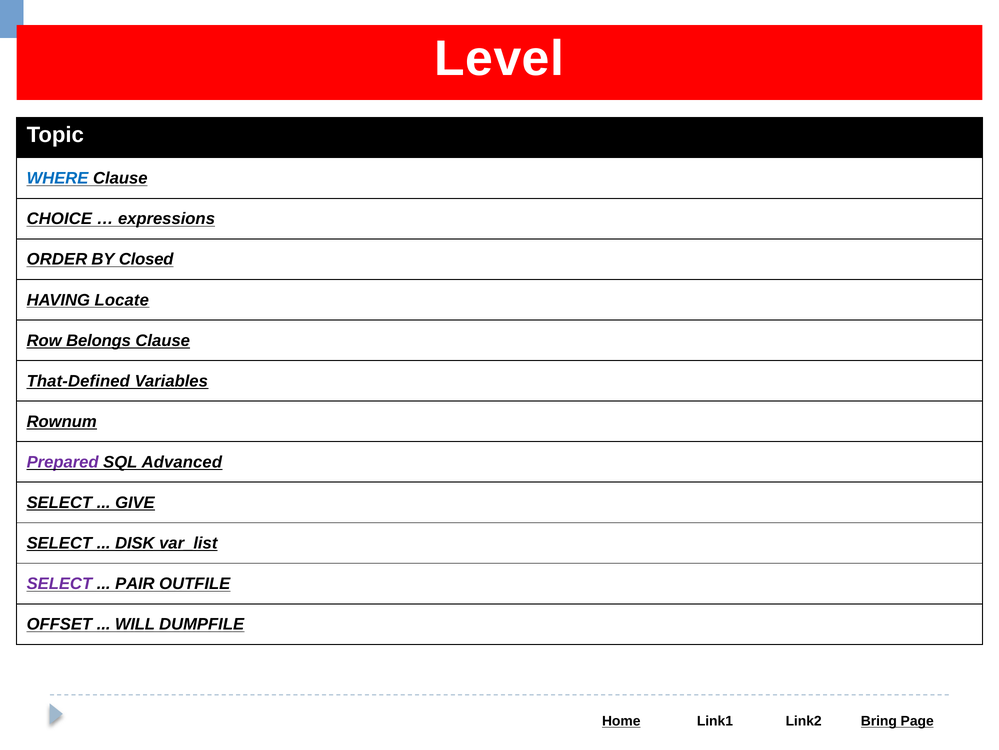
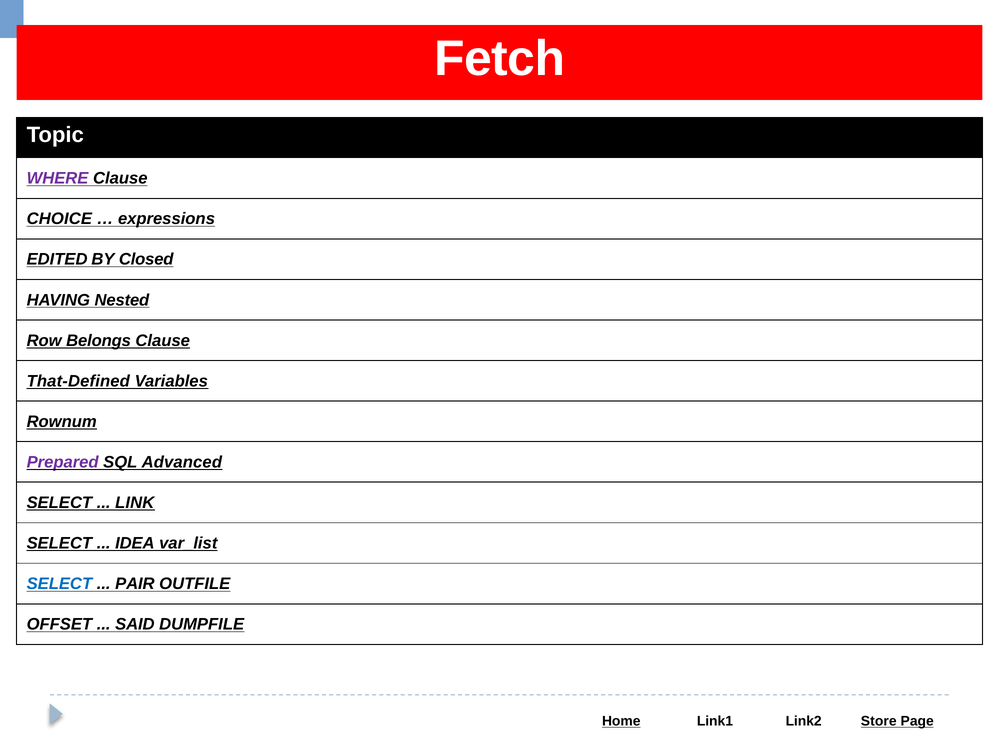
Level: Level -> Fetch (500, 59)
WHERE colour: blue -> purple (58, 178)
ORDER: ORDER -> EDITED (57, 259)
Locate: Locate -> Nested (122, 300)
GIVE: GIVE -> LINK (135, 502)
DISK: DISK -> IDEA (135, 543)
SELECT colour: purple -> blue (59, 583)
WILL: WILL -> SAID (135, 624)
Bring: Bring -> Store (879, 720)
